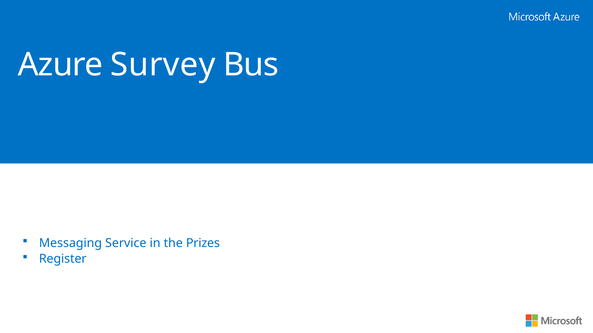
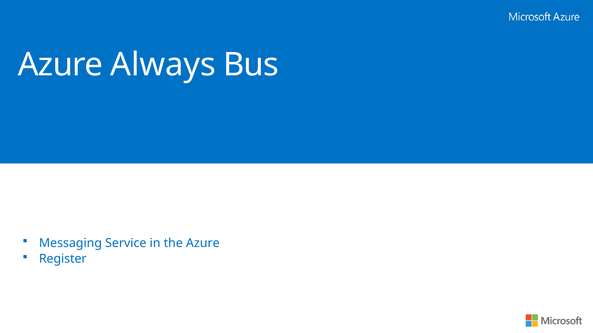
Survey: Survey -> Always (163, 65)
the Prizes: Prizes -> Azure (203, 243)
